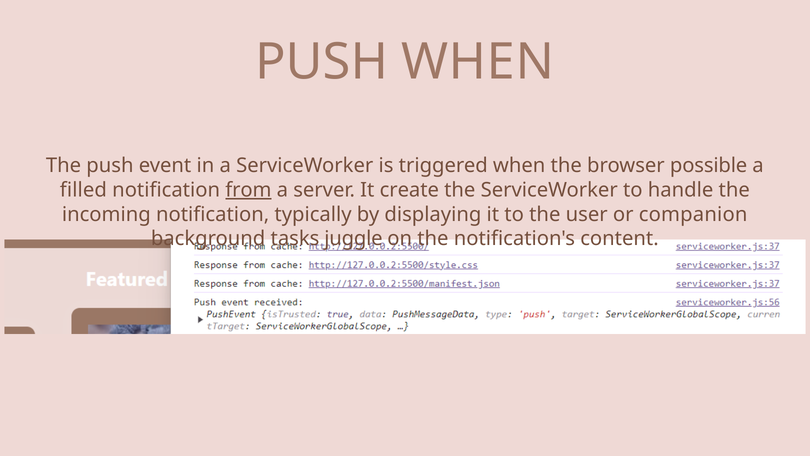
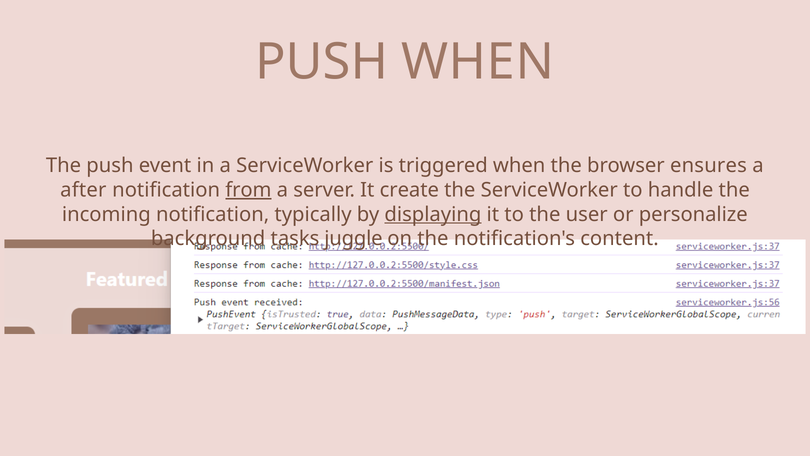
possible: possible -> ensures (708, 166)
filled: filled -> after (83, 190)
displaying underline: none -> present (433, 214)
companion: companion -> personalize (693, 214)
